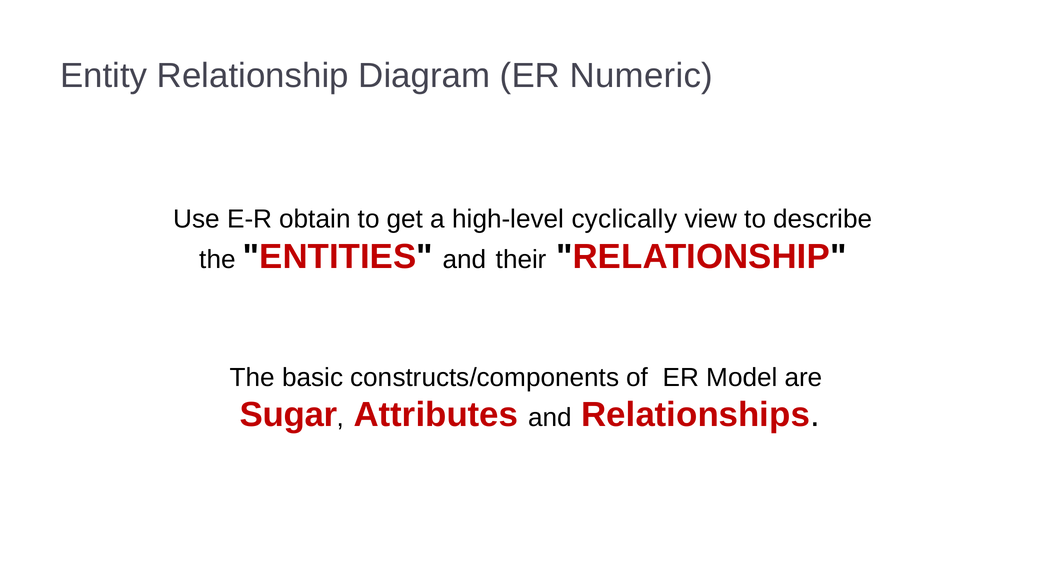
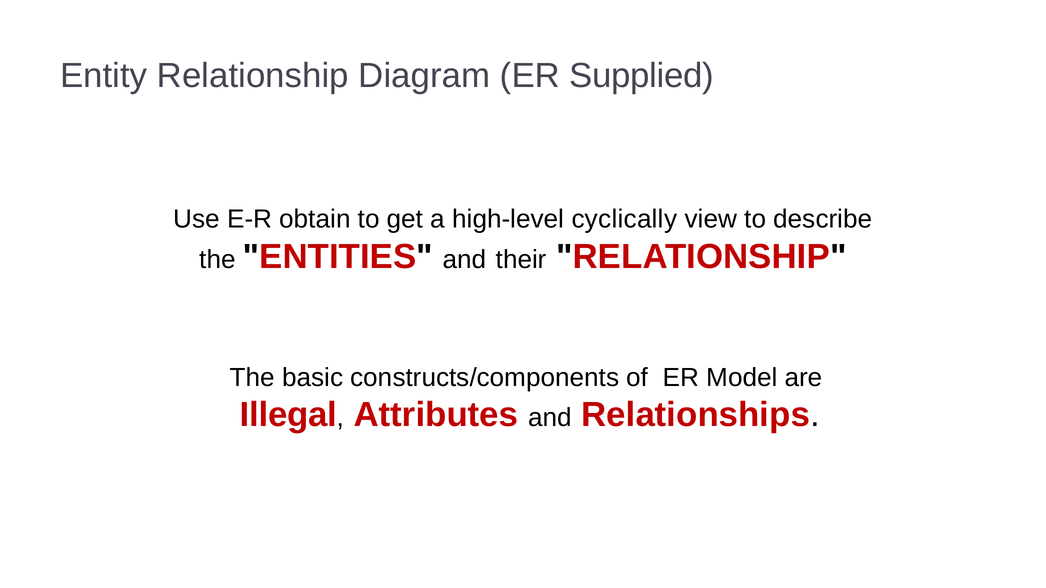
Numeric: Numeric -> Supplied (642, 76)
Sugar: Sugar -> Illegal (288, 415)
